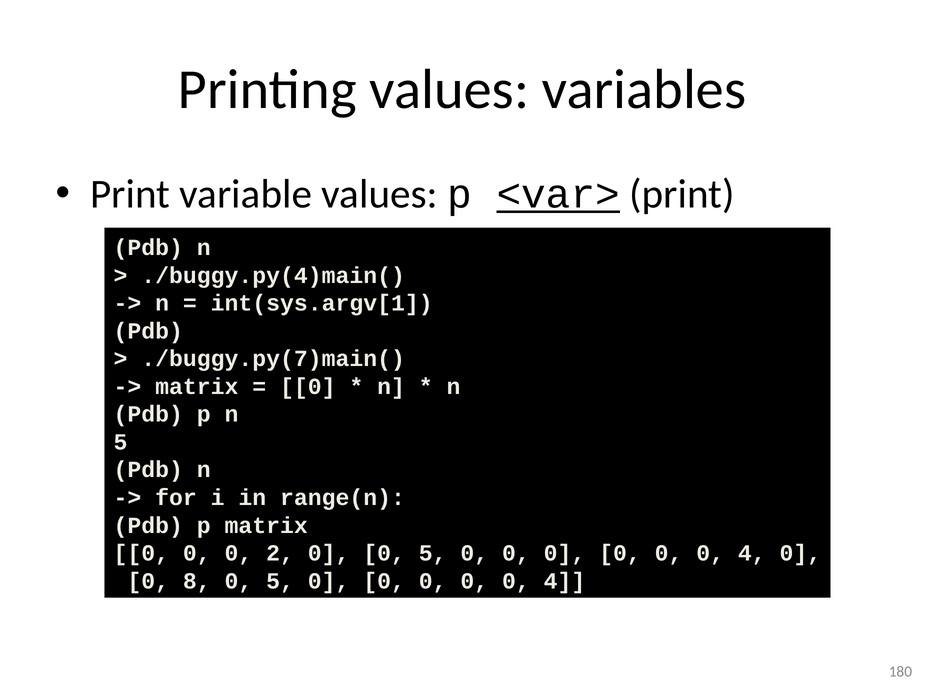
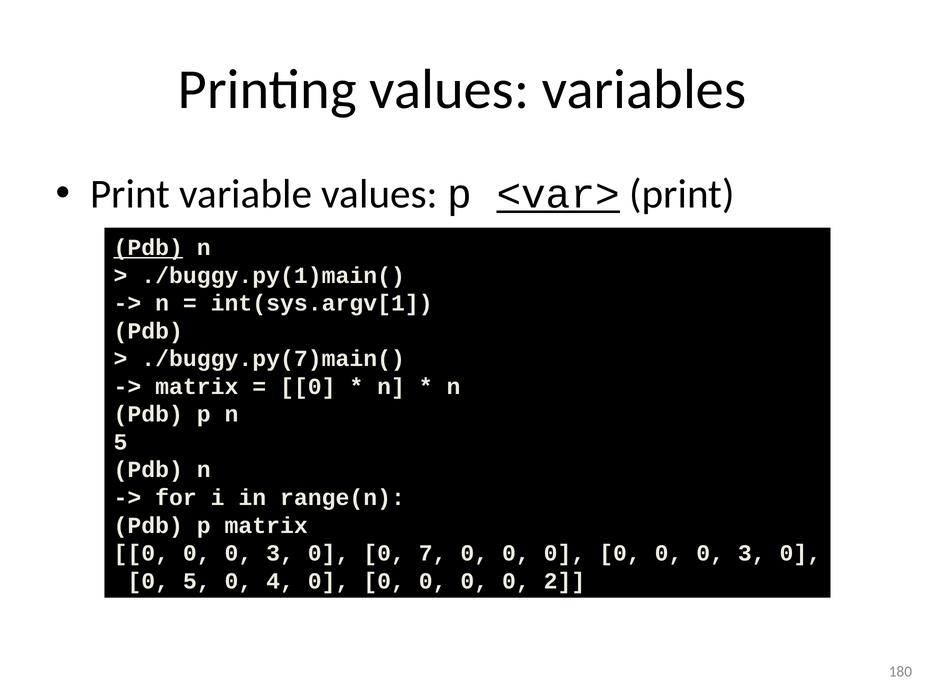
Pdb underline: none -> present (148, 248)
./buggy.py(4)main(: ./buggy.py(4)main( -> ./buggy.py(1)main( (273, 275)
2: 2 -> 3 (280, 553)
0 0 5: 5 -> 7 (433, 553)
4: 4 -> 3 (752, 553)
0 8: 8 -> 5 (197, 581)
5: 5 -> 4 (280, 581)
4: 4 -> 2 (564, 581)
